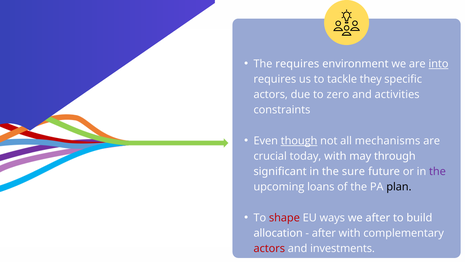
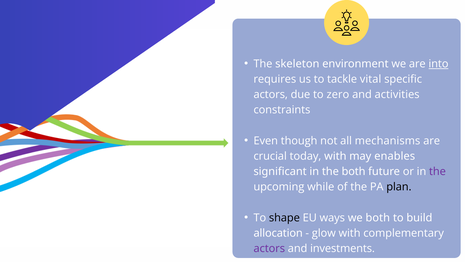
requires: requires -> skeleton (297, 64)
they: they -> vital (371, 79)
though underline: present -> none (299, 141)
through: through -> enables (395, 156)
the sure: sure -> both (354, 171)
loans: loans -> while (321, 187)
shape colour: red -> black (284, 217)
we after: after -> both (378, 217)
after: after -> glow (324, 233)
actors colour: red -> purple (269, 248)
